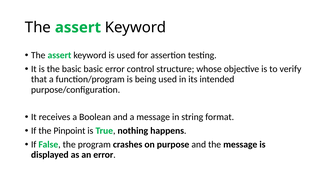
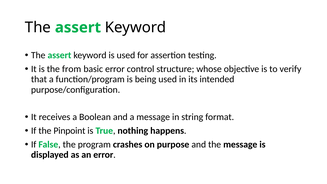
the basic: basic -> from (72, 69)
